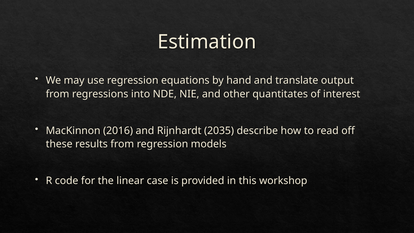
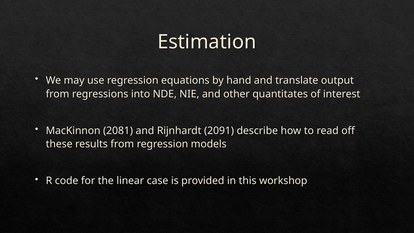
2016: 2016 -> 2081 (118, 131)
2035: 2035 -> 2091 (219, 131)
